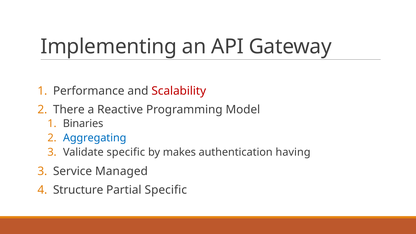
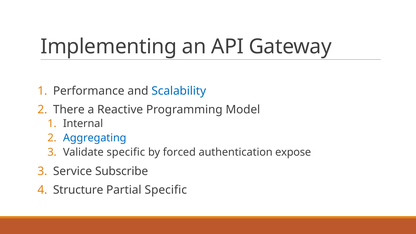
Scalability colour: red -> blue (179, 91)
Binaries: Binaries -> Internal (83, 124)
makes: makes -> forced (179, 152)
having: having -> expose (293, 152)
Managed: Managed -> Subscribe (122, 171)
